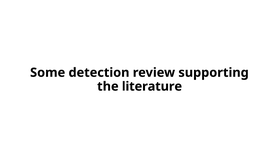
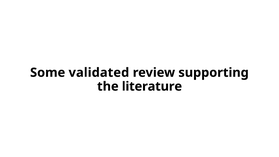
detection: detection -> validated (99, 73)
